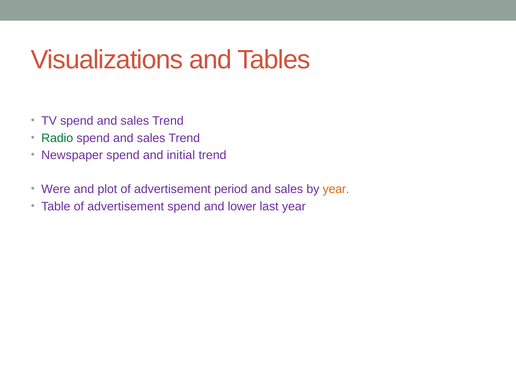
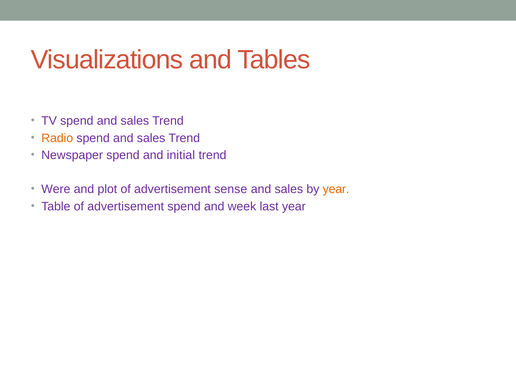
Radio colour: green -> orange (57, 138)
period: period -> sense (231, 189)
lower: lower -> week (242, 206)
